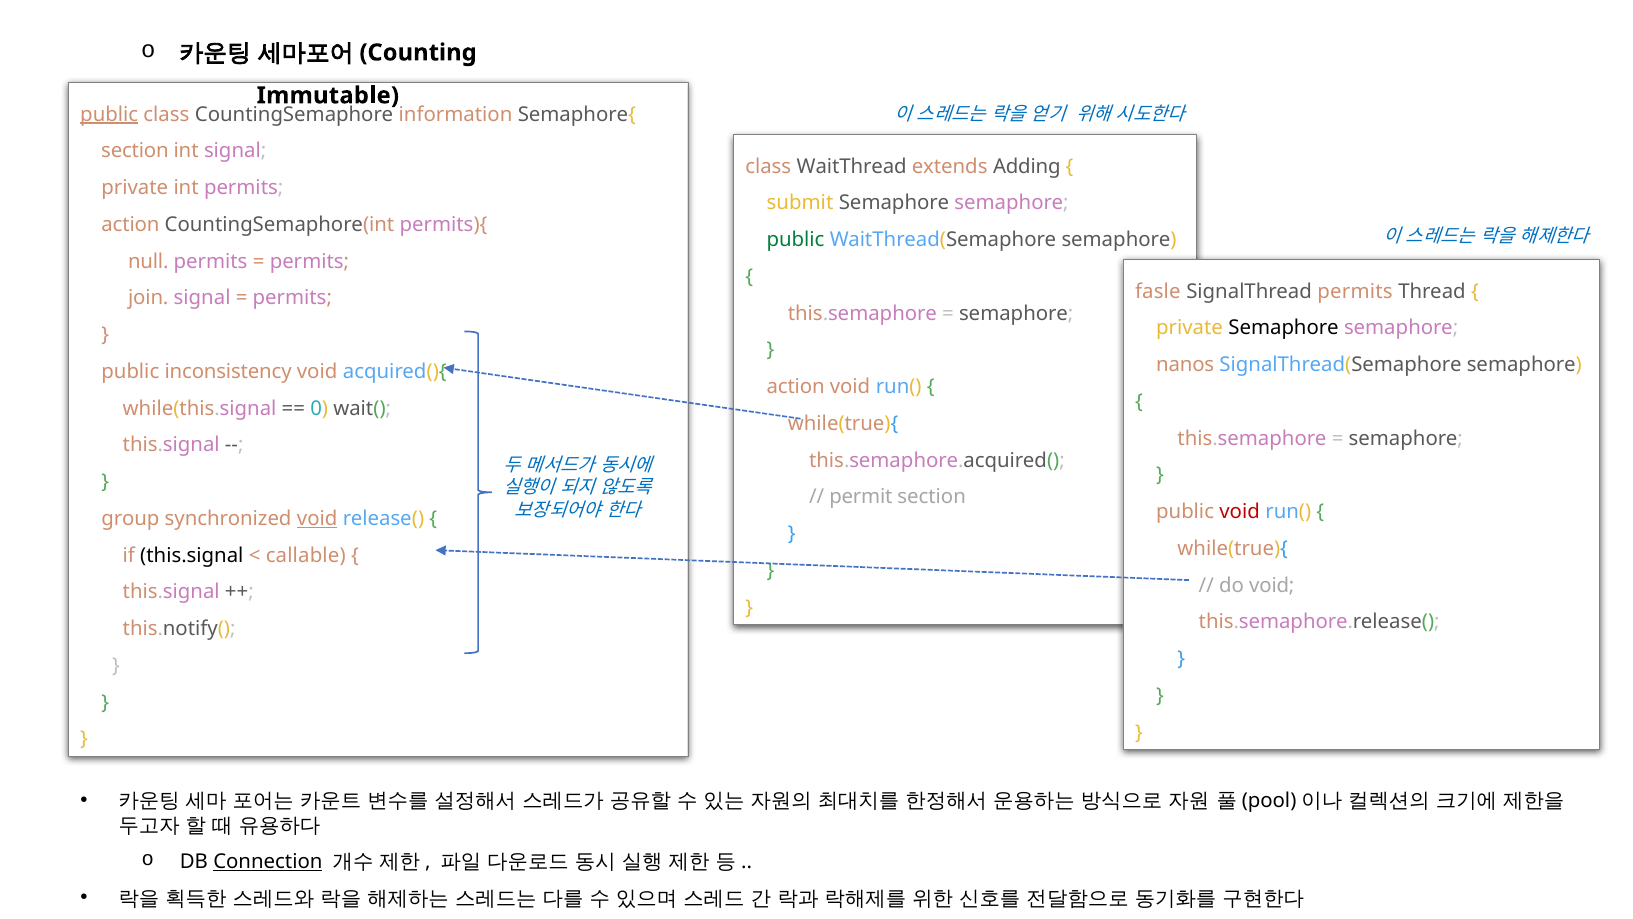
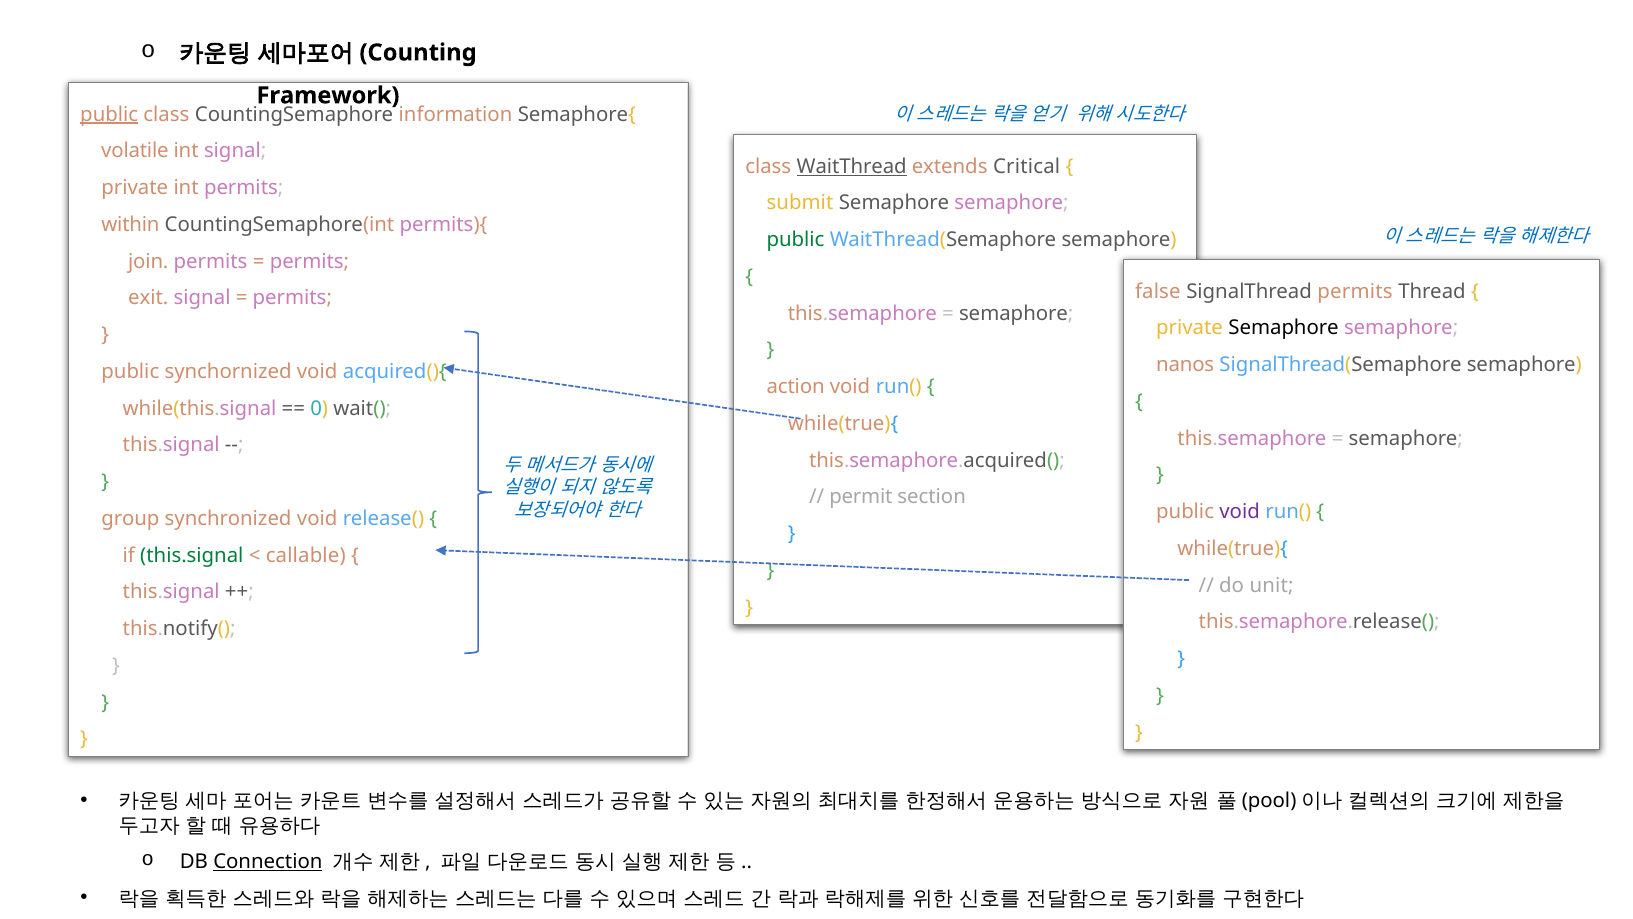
Immutable: Immutable -> Framework (328, 95)
section: section -> volatile (135, 151)
WaitThread underline: none -> present (852, 166)
Adding: Adding -> Critical (1027, 166)
action: action -> within (130, 224)
null: null -> join (148, 261)
fasle: fasle -> false (1158, 291)
join: join -> exit (148, 298)
inconsistency: inconsistency -> synchornized (228, 371)
void colour: red -> purple (1240, 512)
void underline: present -> none (317, 518)
this.signal colour: black -> green (192, 555)
do void: void -> unit (1272, 585)
